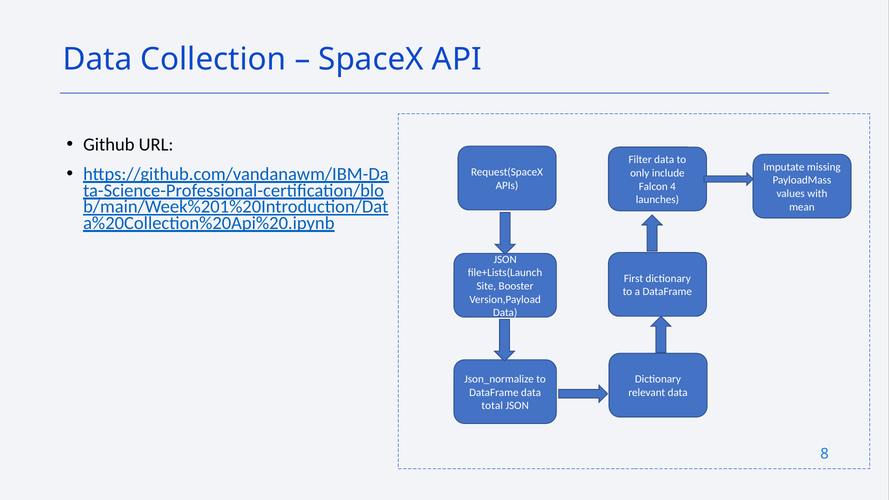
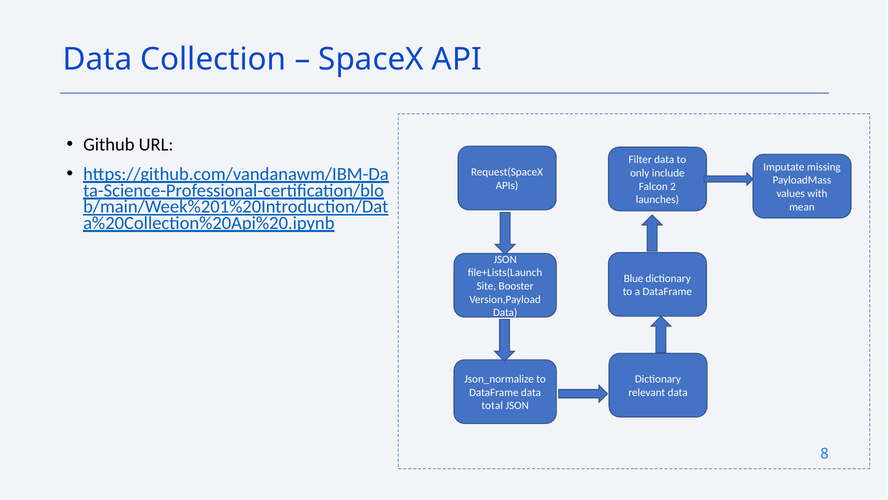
4: 4 -> 2 (673, 186)
First: First -> Blue (634, 279)
